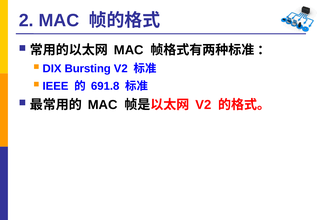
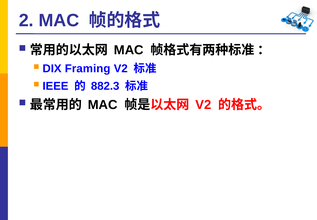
Bursting: Bursting -> Framing (88, 68)
691.8: 691.8 -> 882.3 (105, 86)
